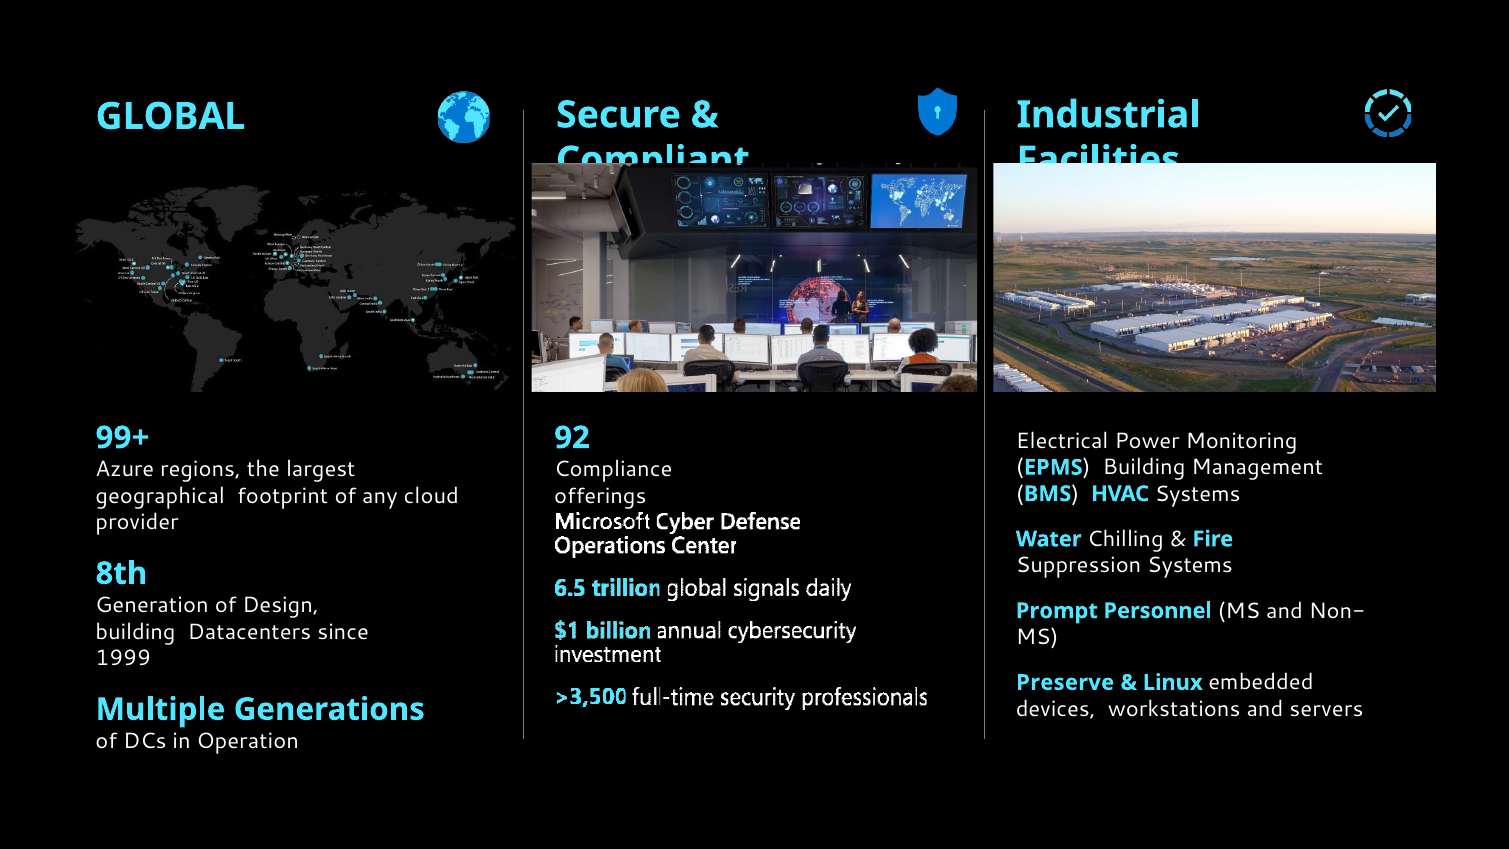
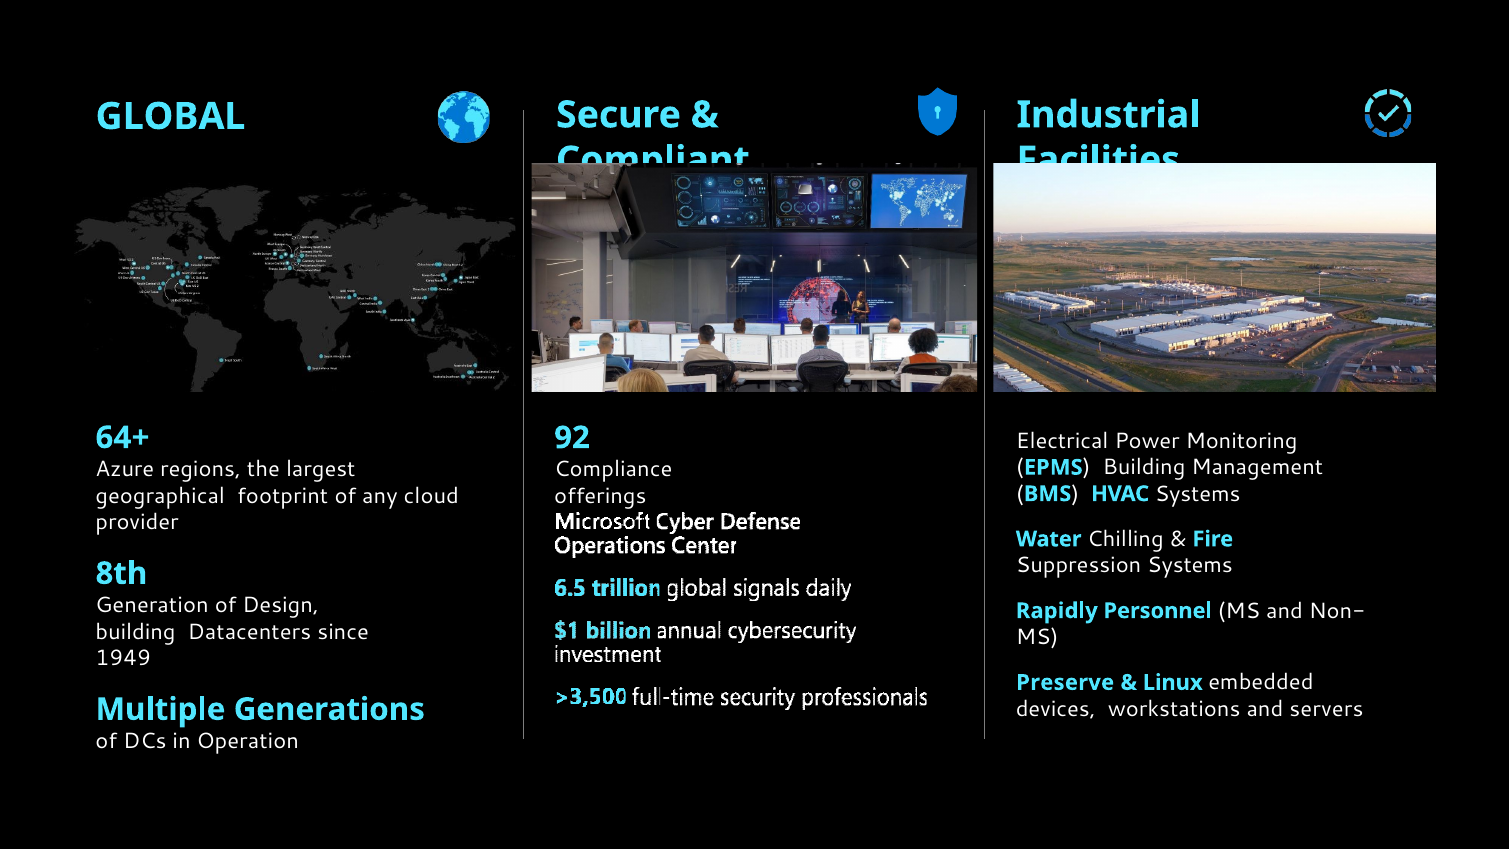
99+: 99+ -> 64+ (122, 438)
Prompt: Prompt -> Rapidly (1057, 611)
1999: 1999 -> 1949 (123, 658)
